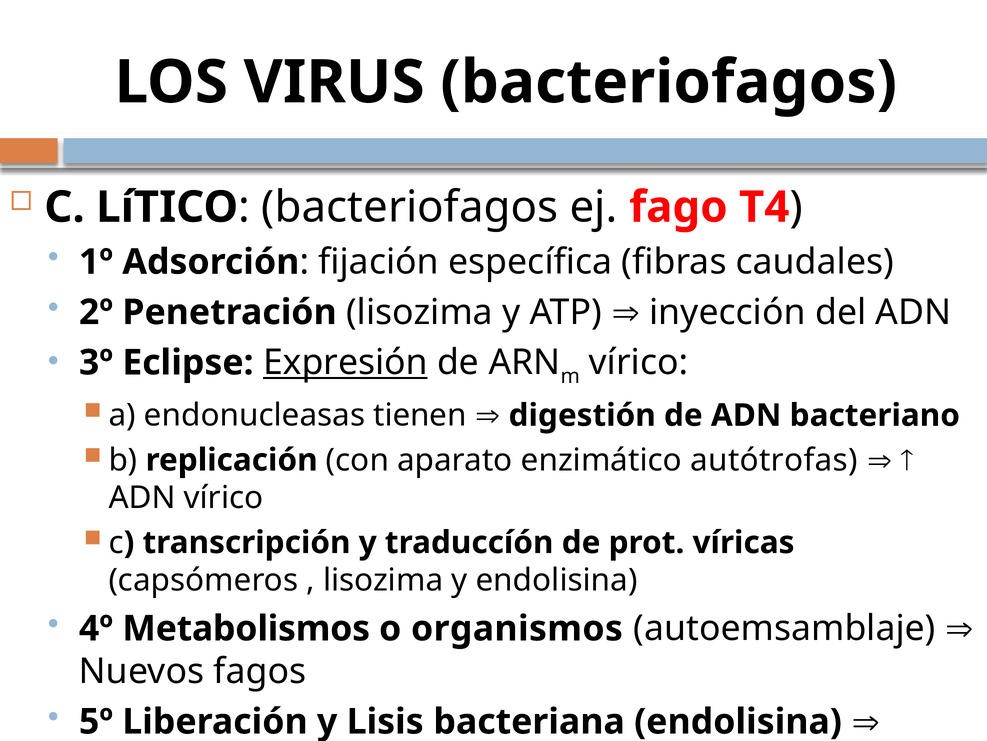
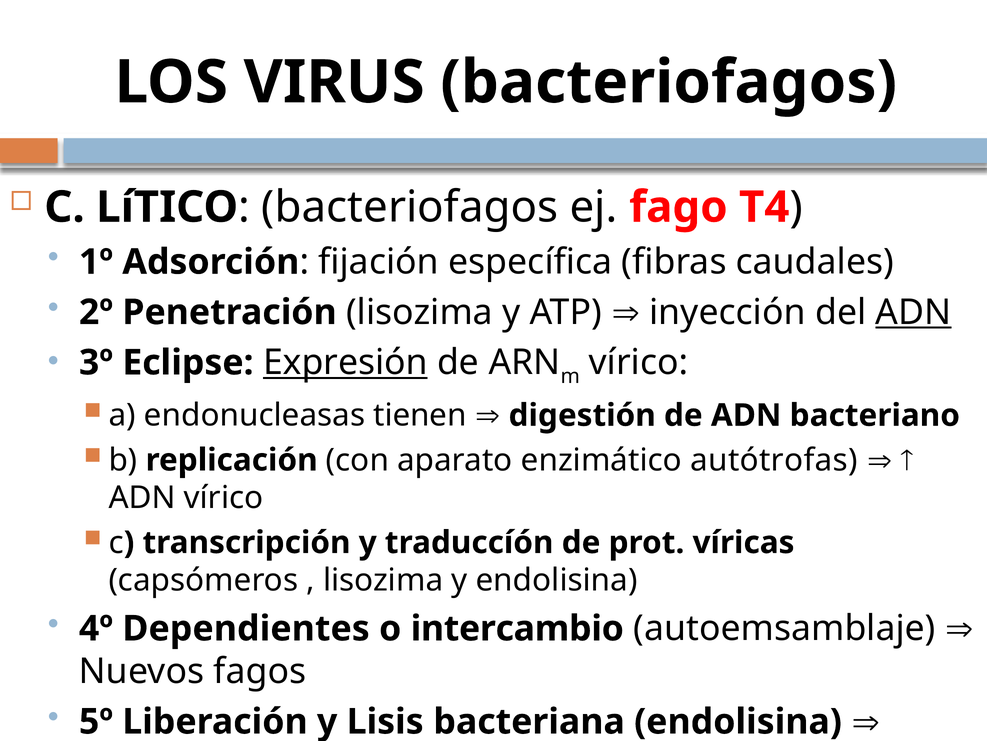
ADN underline: none -> present (913, 312)
Metabolismos: Metabolismos -> Dependientes (246, 628)
organismos: organismos -> intercambio (517, 628)
